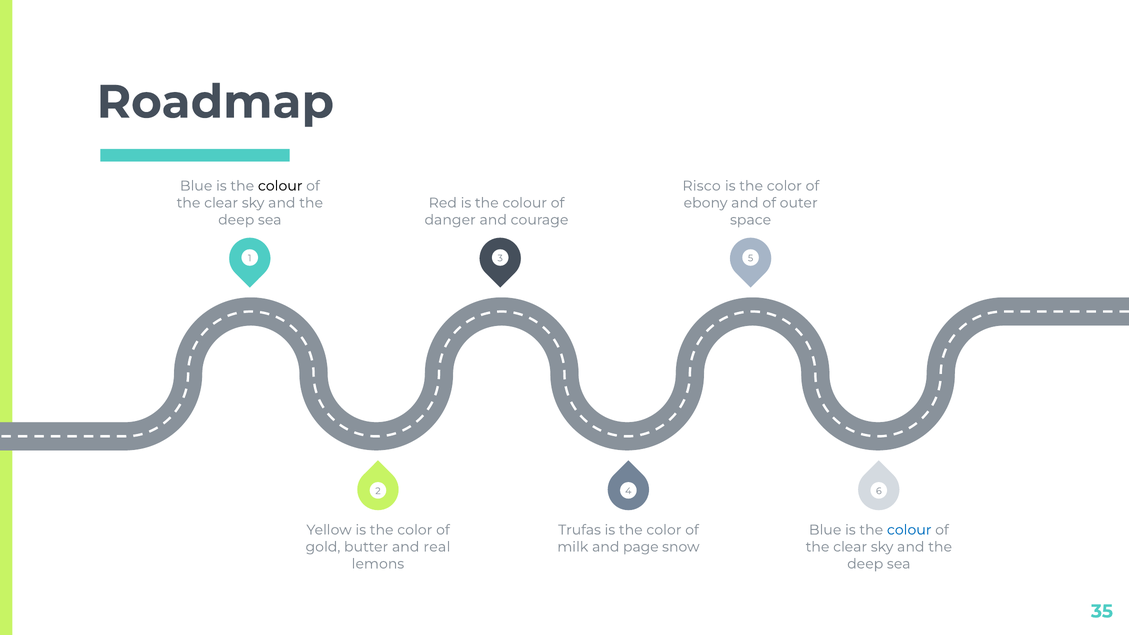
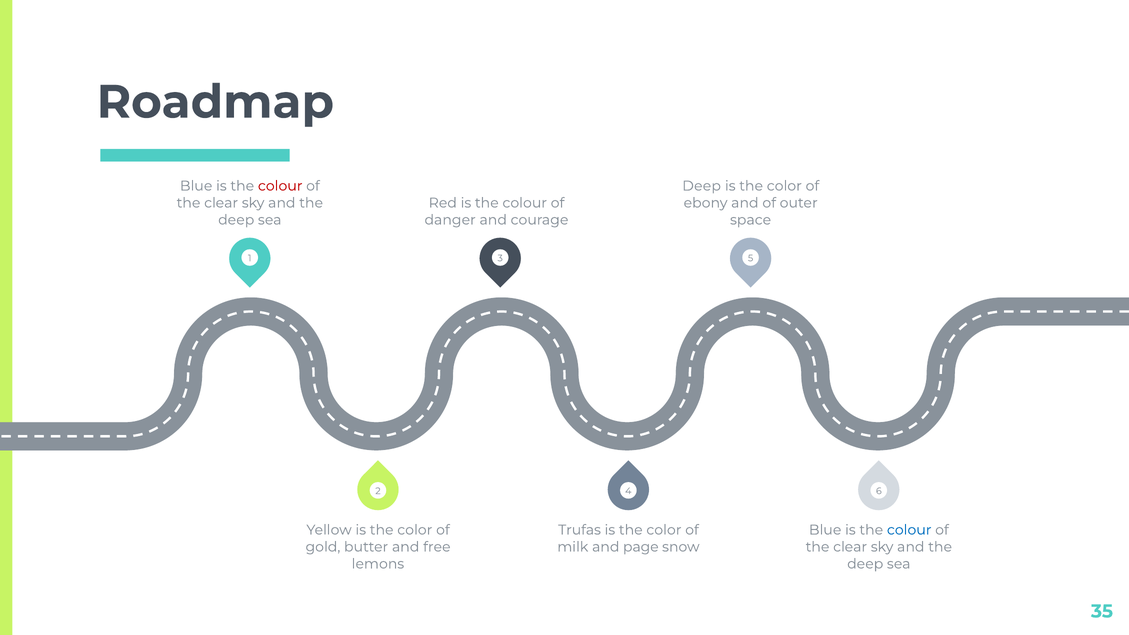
colour colour: black -> red (280, 186)
Risco: Risco -> Deep (702, 186)
real: real -> free (437, 547)
